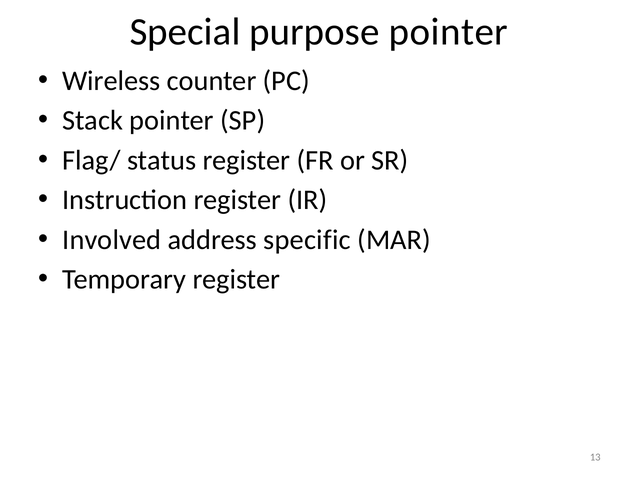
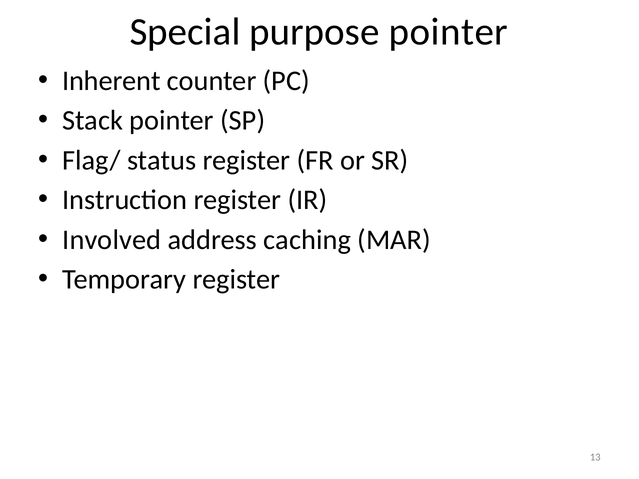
Wireless: Wireless -> Inherent (111, 81)
specific: specific -> caching (307, 240)
